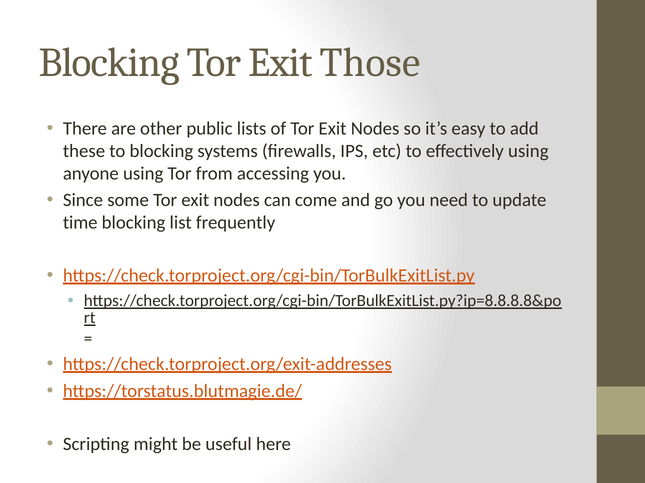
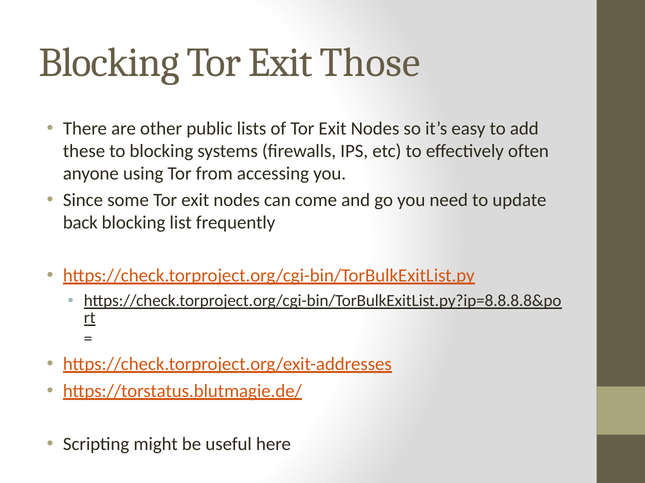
effectively using: using -> often (528, 151)
time: time -> back (80, 223)
